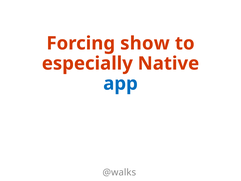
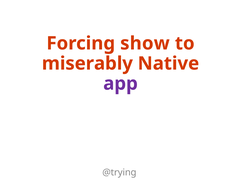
especially: especially -> miserably (87, 63)
app colour: blue -> purple (121, 83)
@walks: @walks -> @trying (119, 172)
